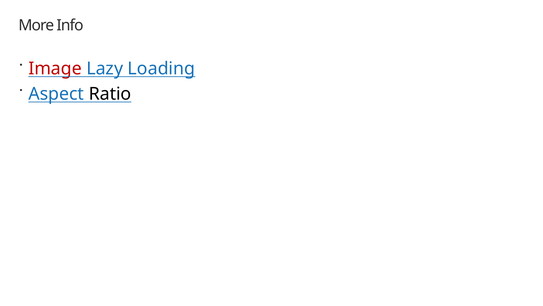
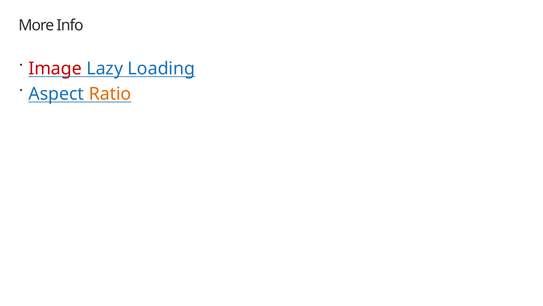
Ratio colour: black -> orange (110, 94)
